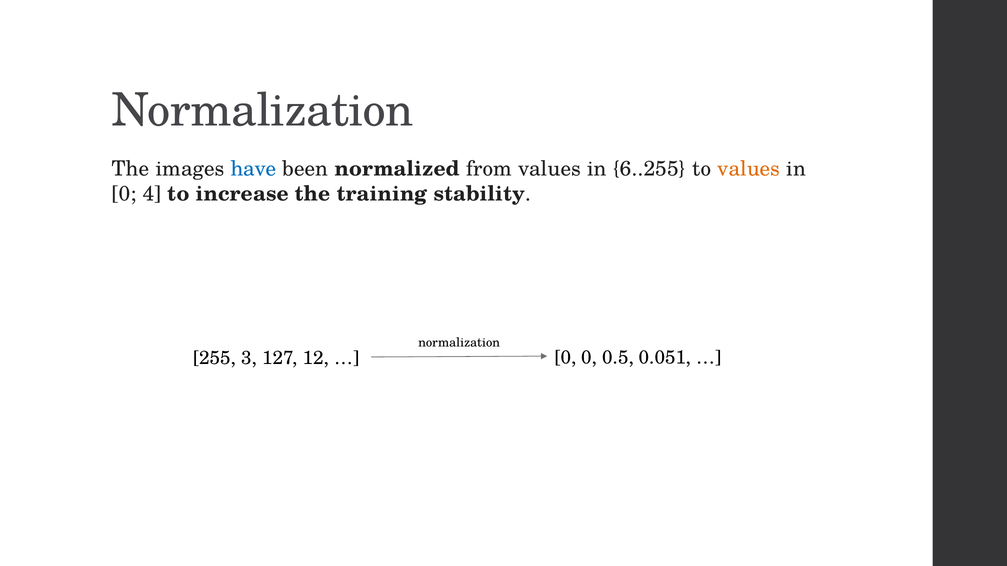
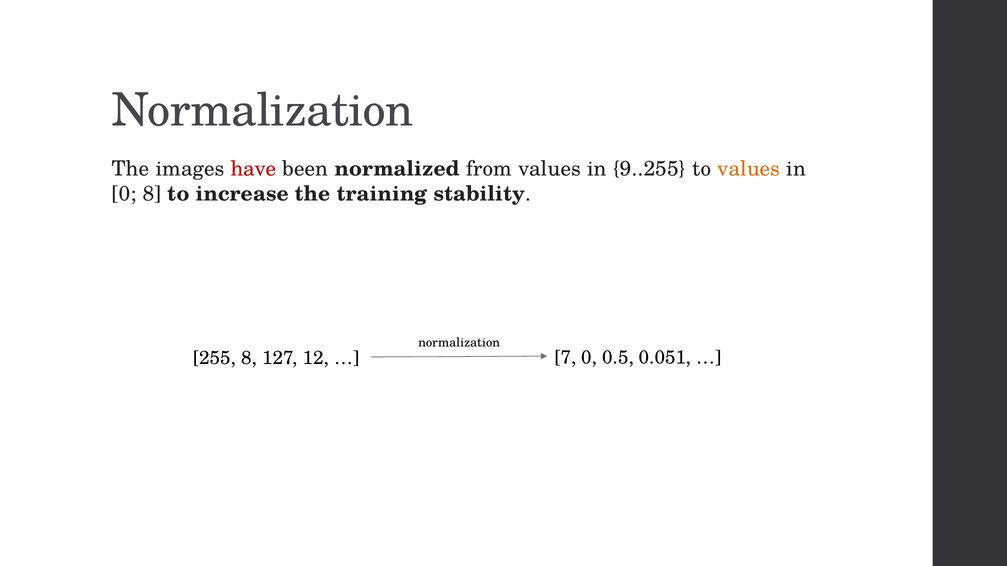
have colour: blue -> red (254, 169)
6..255: 6..255 -> 9..255 (649, 169)
0 4: 4 -> 8 (152, 194)
255 3: 3 -> 8 (249, 359)
0: 0 -> 7 (565, 358)
